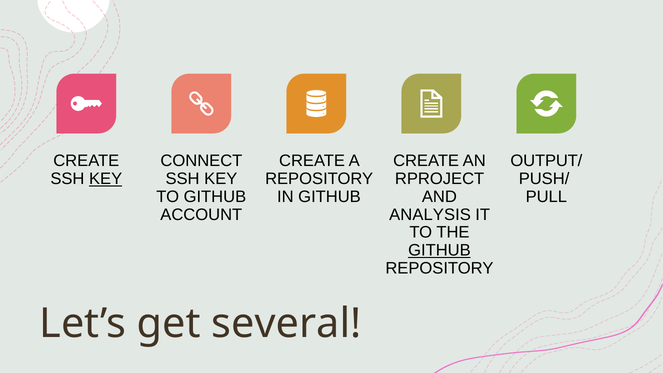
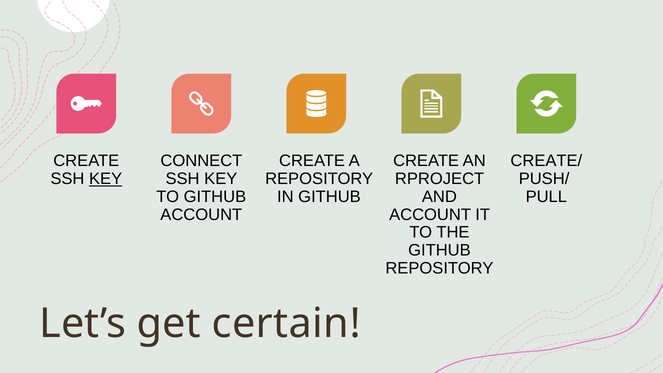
OUTPUT/: OUTPUT/ -> CREATE/ (546, 161)
ANALYSIS: ANALYSIS -> ACCOUNT (430, 214)
GITHUB underline: present -> none (439, 250)
several: several -> certain (286, 324)
